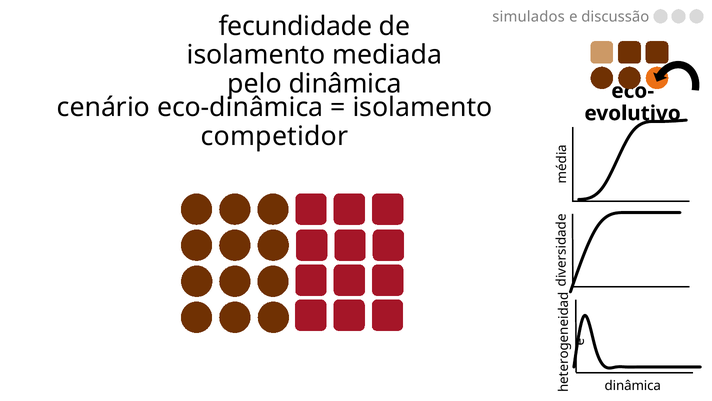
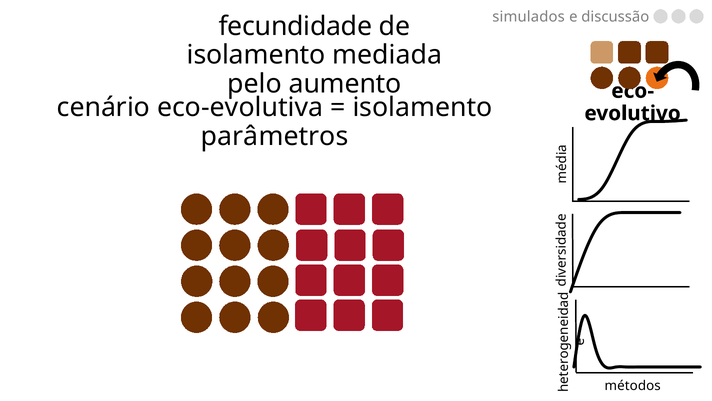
pelo dinâmica: dinâmica -> aumento (345, 84)
eco-dinâmica: eco-dinâmica -> eco-evolutiva (240, 107)
competidor: competidor -> parâmetros (275, 136)
dinâmica: dinâmica -> métodos (633, 386)
